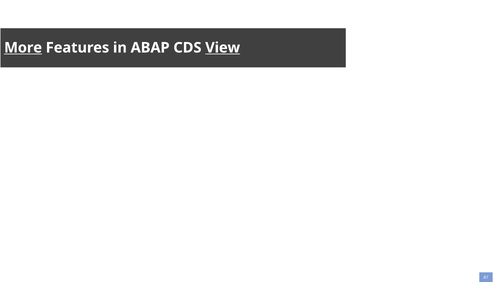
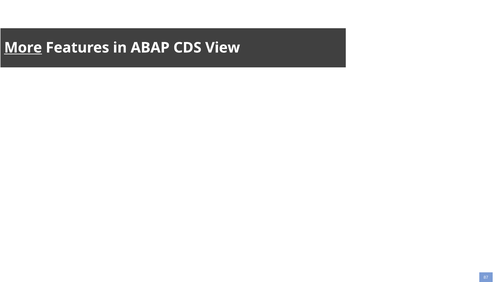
View underline: present -> none (223, 48)
